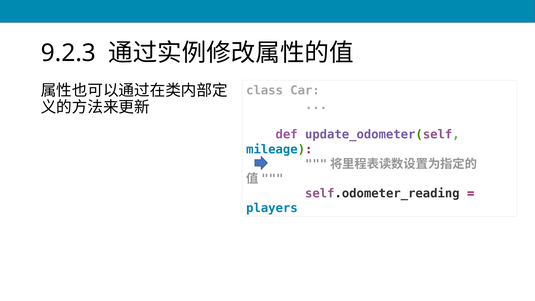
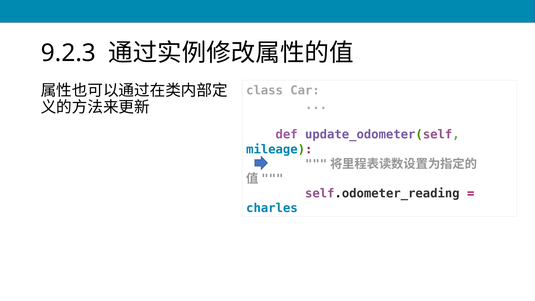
players: players -> charles (272, 208)
